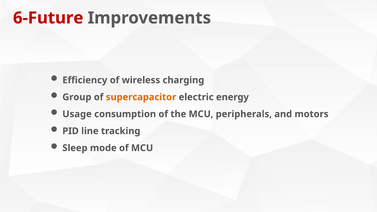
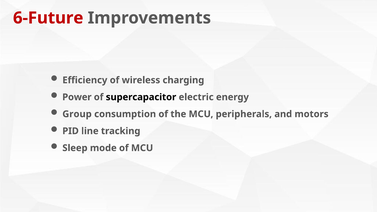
Group: Group -> Power (77, 97)
supercapacitor colour: orange -> black (141, 97)
Usage: Usage -> Group (77, 114)
